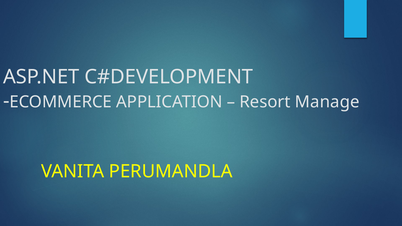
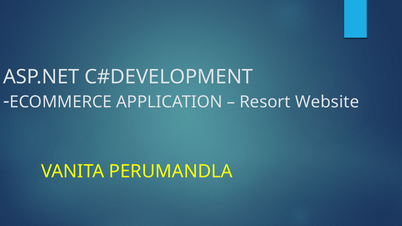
Manage: Manage -> Website (327, 102)
